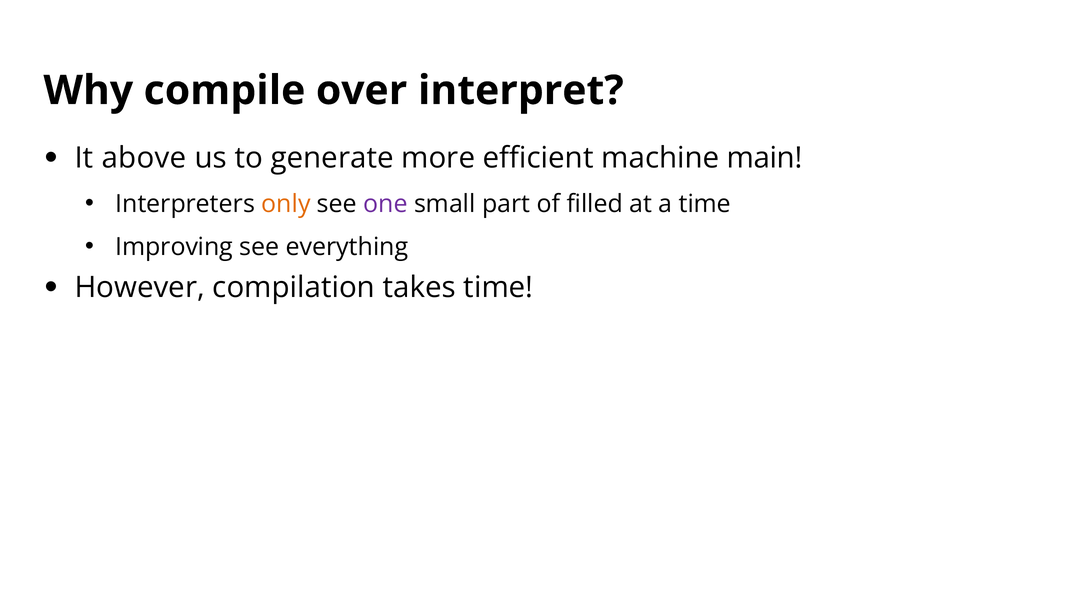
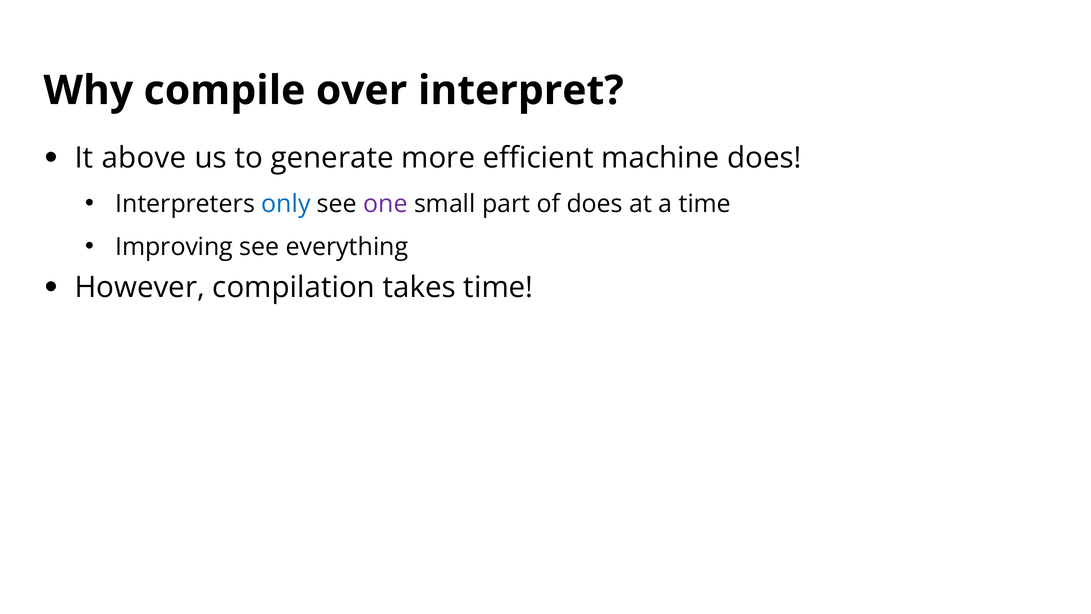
machine main: main -> does (764, 158)
only colour: orange -> blue (286, 204)
of filled: filled -> does (595, 204)
